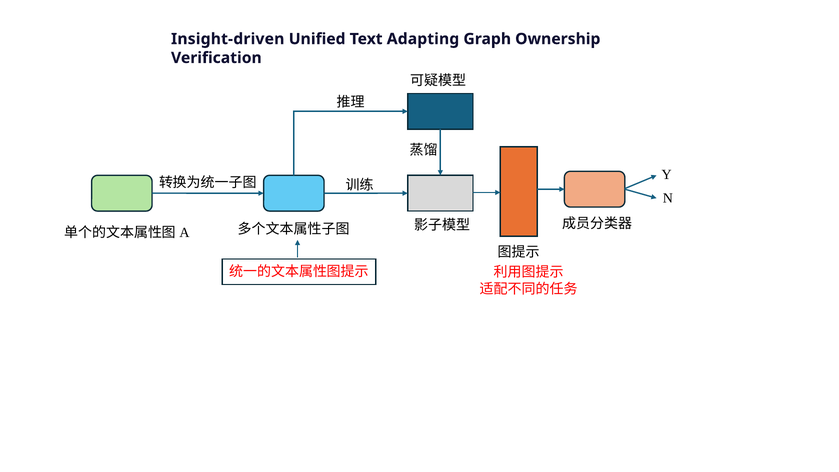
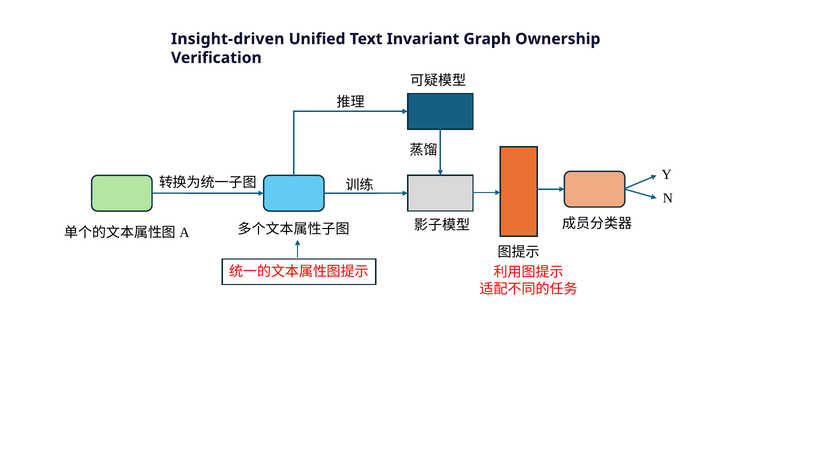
Adapting: Adapting -> Invariant (423, 39)
